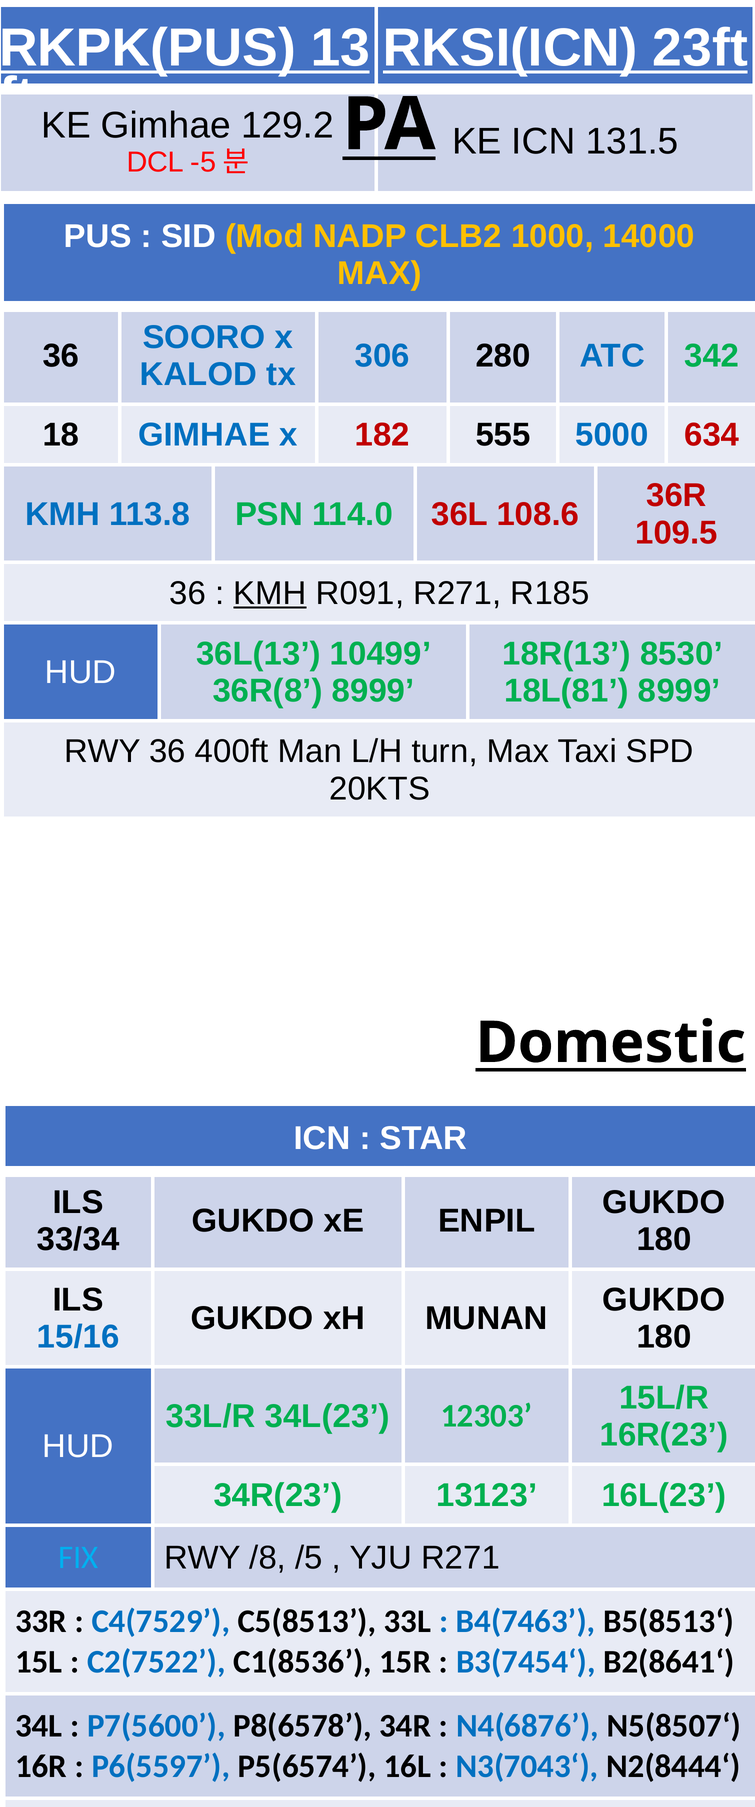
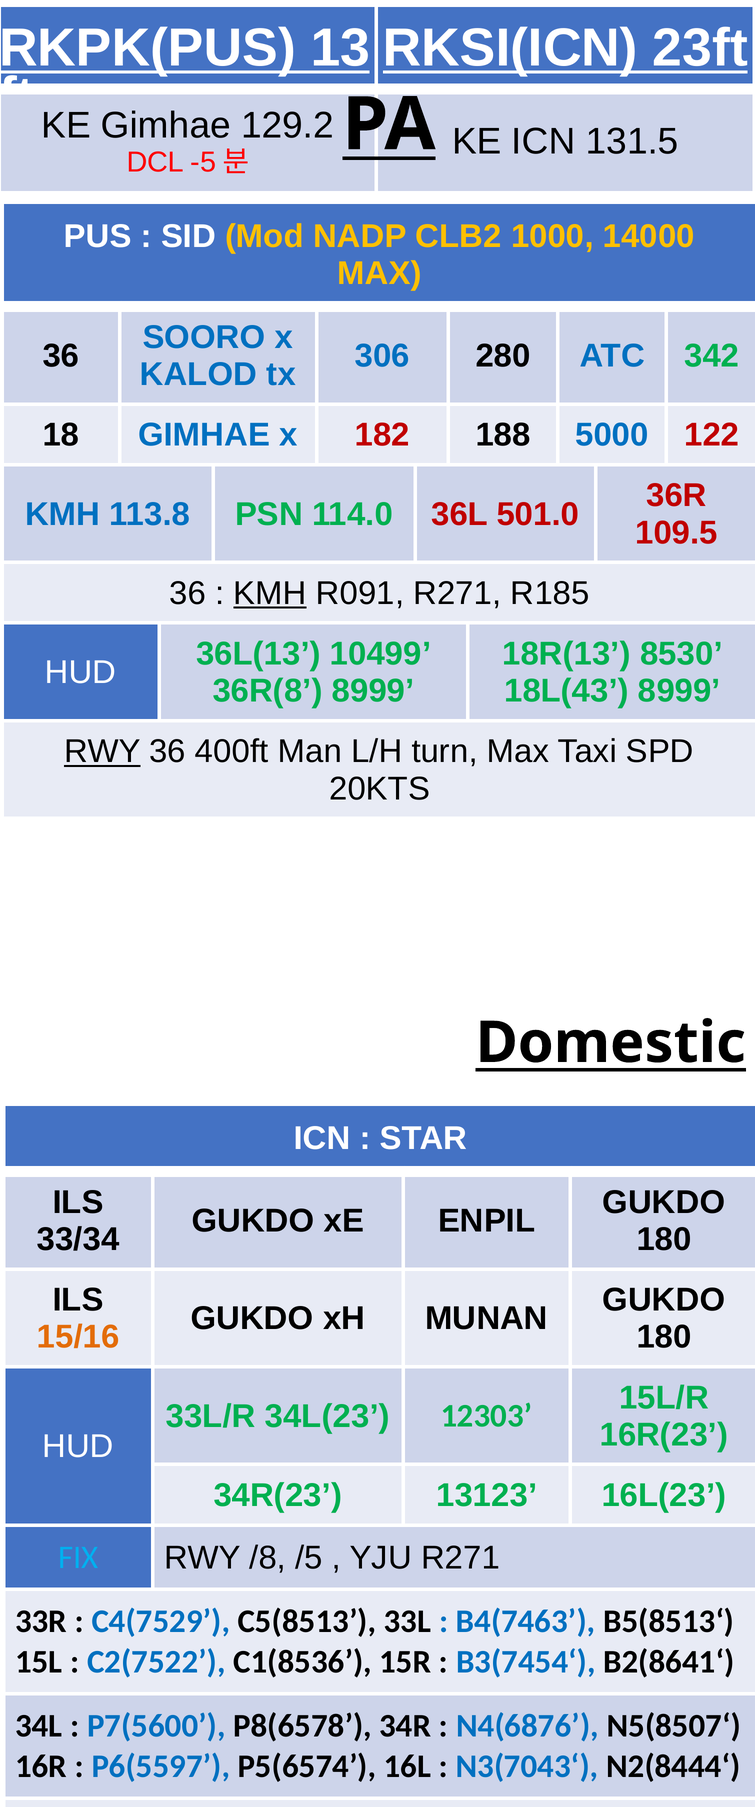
555: 555 -> 188 (503, 435)
634: 634 -> 122 (712, 435)
108.6: 108.6 -> 501.0 (538, 514)
18L(81: 18L(81 -> 18L(43 (566, 691)
RWY underline: none -> present (102, 751)
15/16 colour: blue -> orange (78, 1337)
